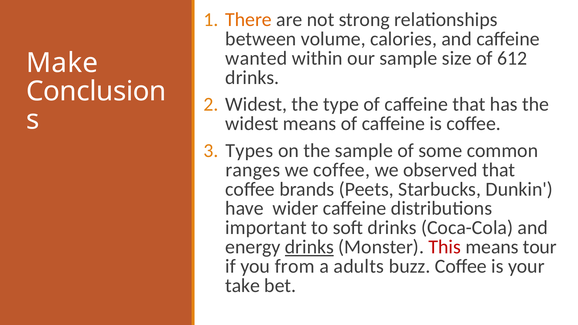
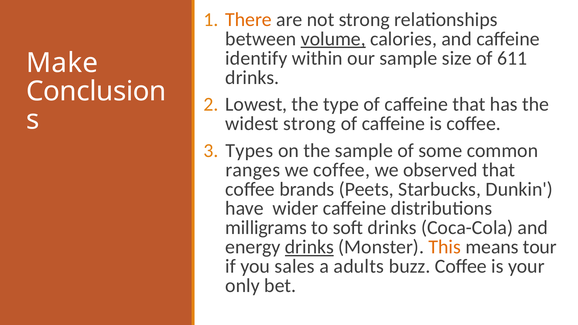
volume underline: none -> present (333, 39)
wanted: wanted -> identify (256, 58)
612: 612 -> 611 (512, 58)
Widest: Widest -> Lowest (256, 104)
widest means: means -> strong (310, 124)
important: important -> milligrams (266, 228)
This colour: red -> orange (445, 247)
from: from -> sales (295, 266)
take: take -> only (243, 286)
